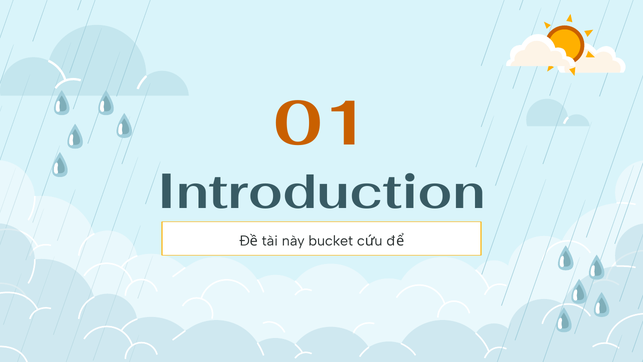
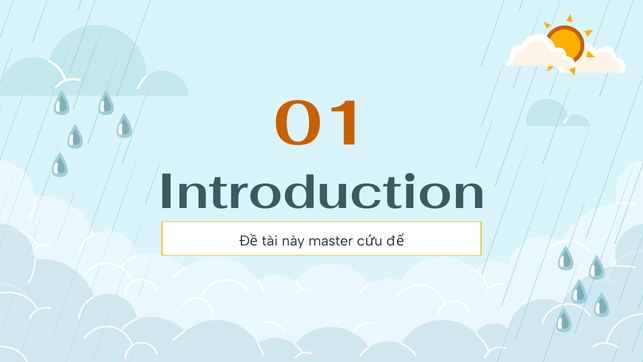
bucket: bucket -> master (331, 241)
